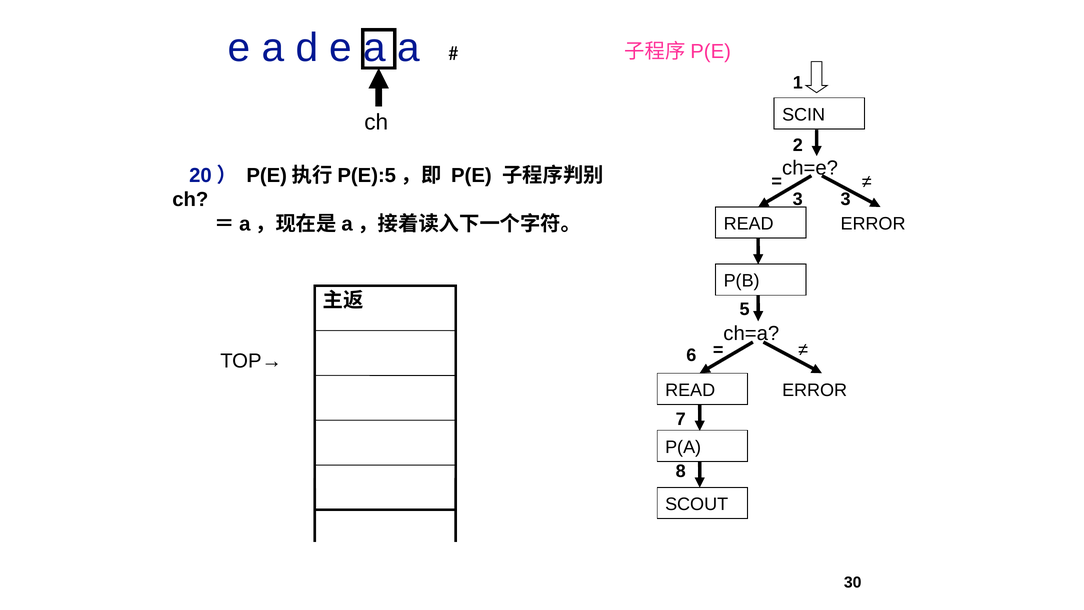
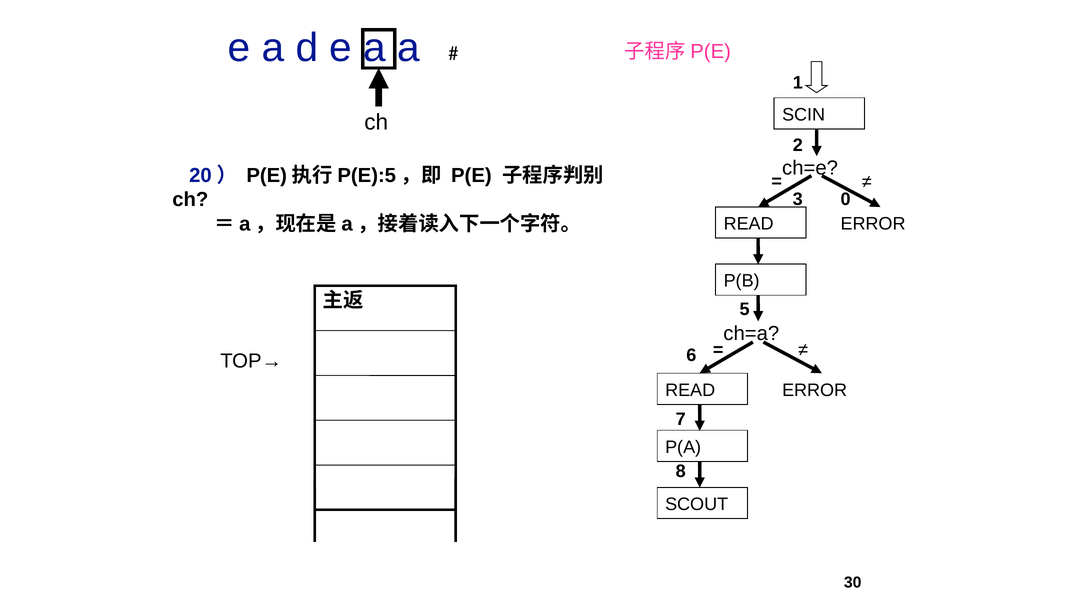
3 3: 3 -> 0 (846, 199)
